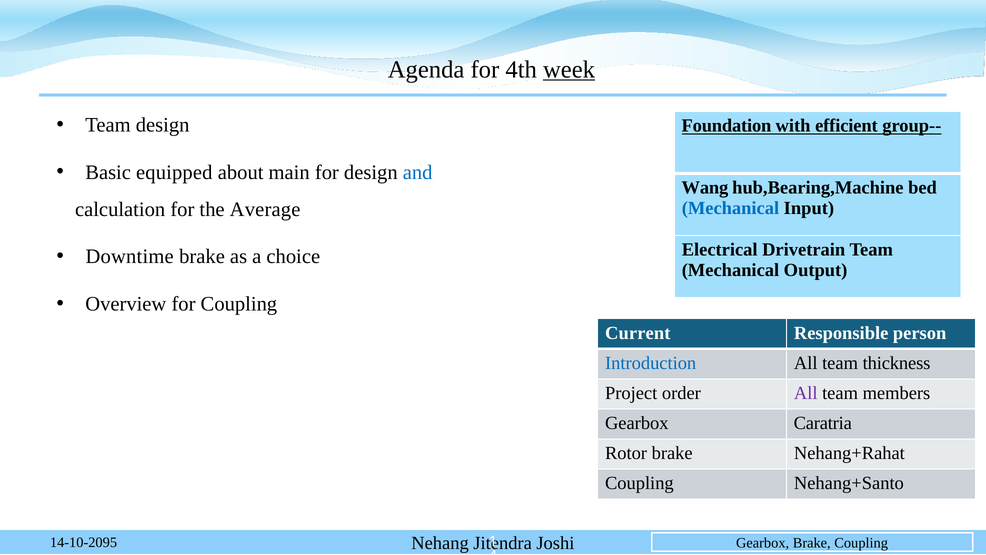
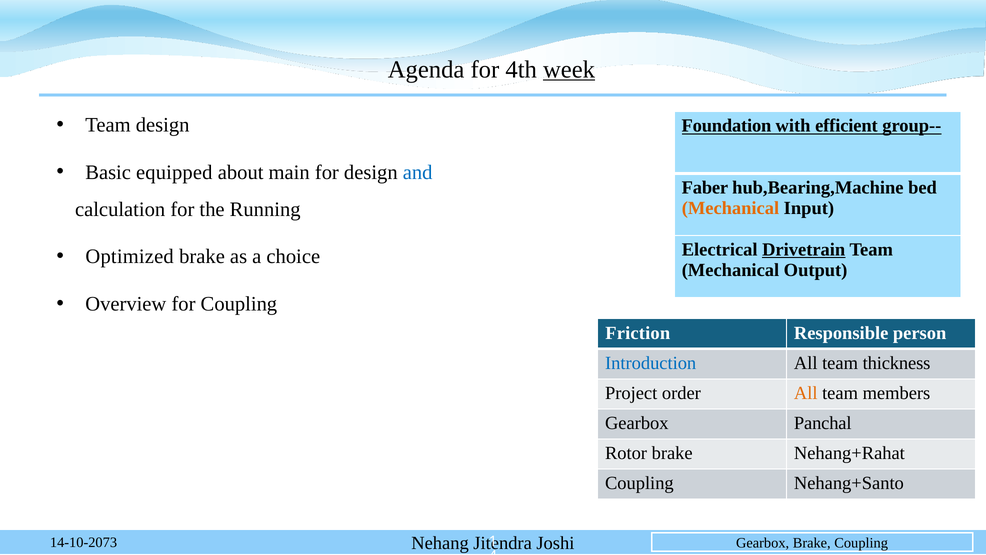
Wang: Wang -> Faber (705, 188)
Mechanical colour: blue -> orange (730, 208)
Average: Average -> Running (265, 209)
Drivetrain underline: none -> present (804, 249)
Downtime: Downtime -> Optimized (130, 256)
Current: Current -> Friction (638, 333)
All colour: purple -> orange (806, 393)
Caratria: Caratria -> Panchal (823, 423)
14-10-2095: 14-10-2095 -> 14-10-2073 (84, 542)
